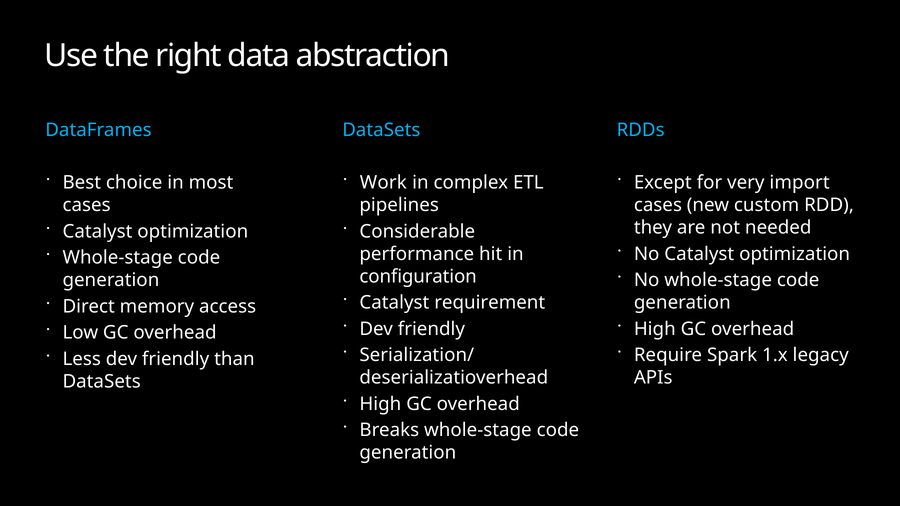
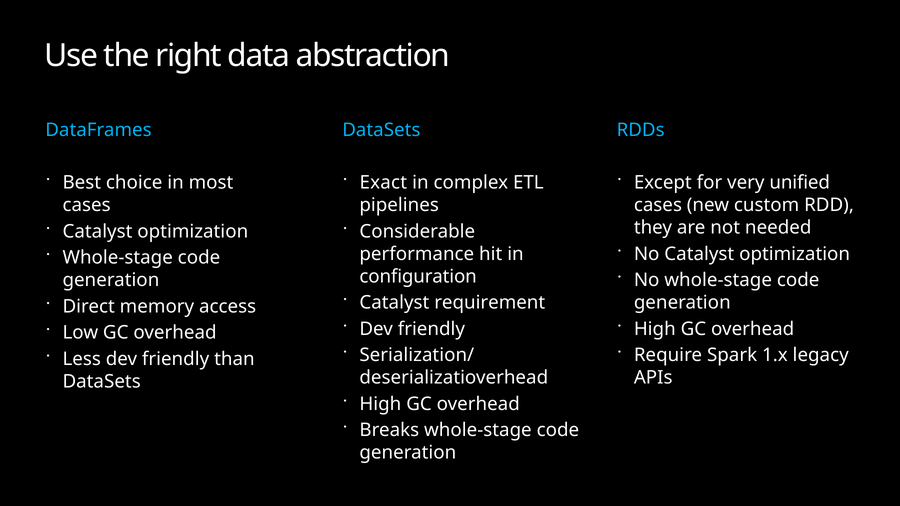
Work: Work -> Exact (383, 183)
import: import -> unified (800, 183)
